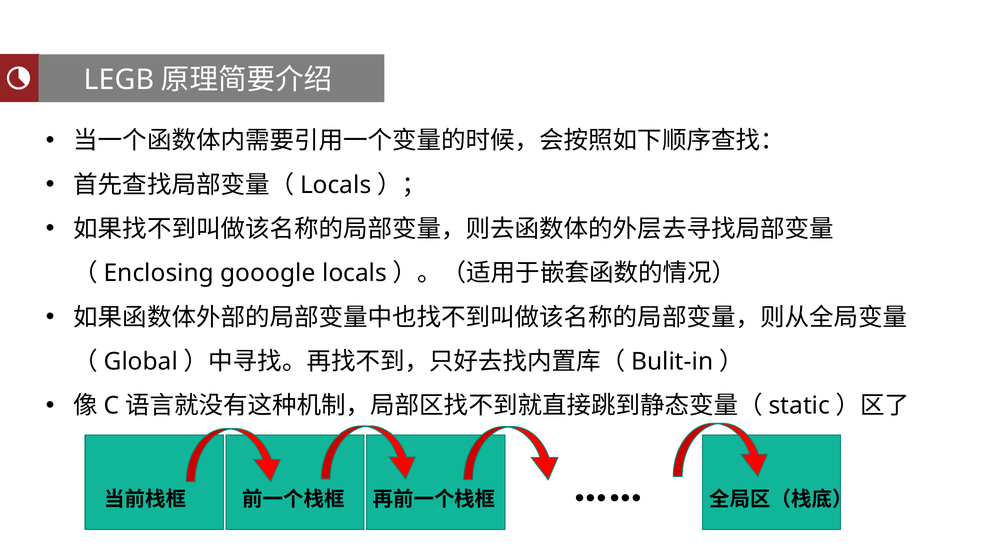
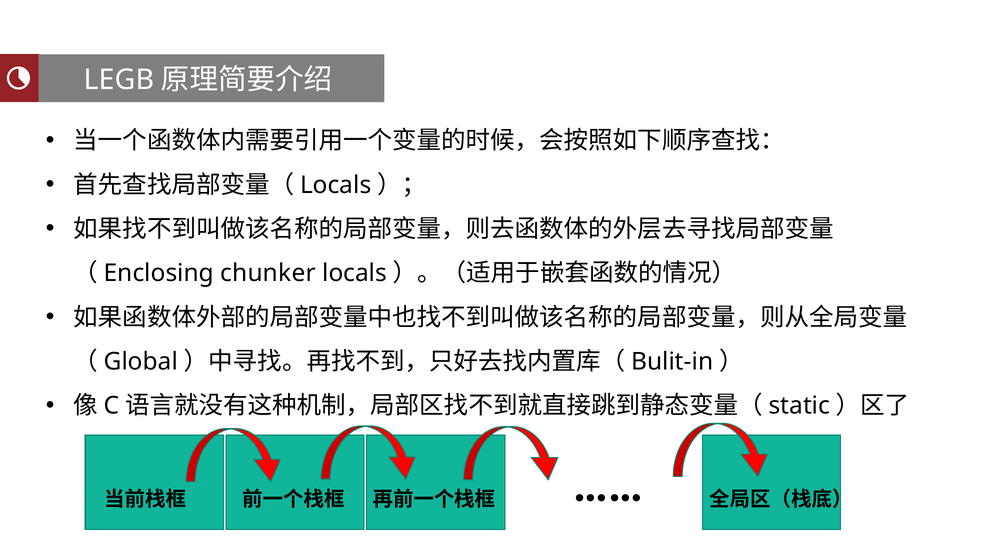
gooogle: gooogle -> chunker (268, 273)
